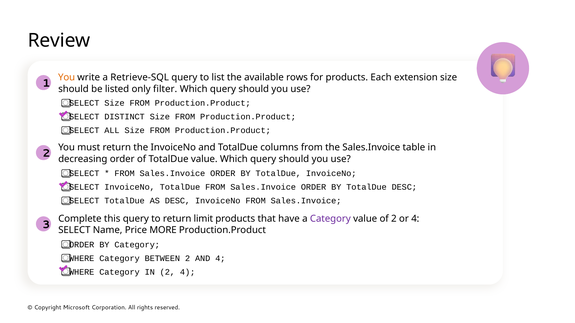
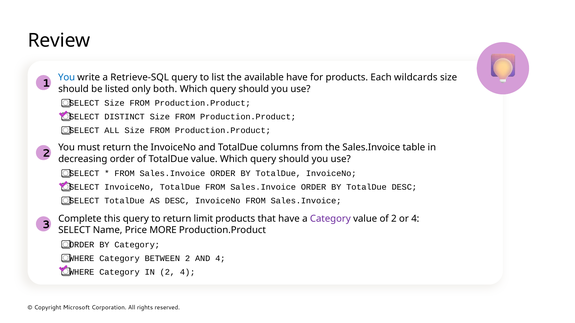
You colour: orange -> blue (67, 78)
available rows: rows -> have (297, 78)
extension: extension -> wildcards (416, 78)
filter: filter -> both (165, 89)
